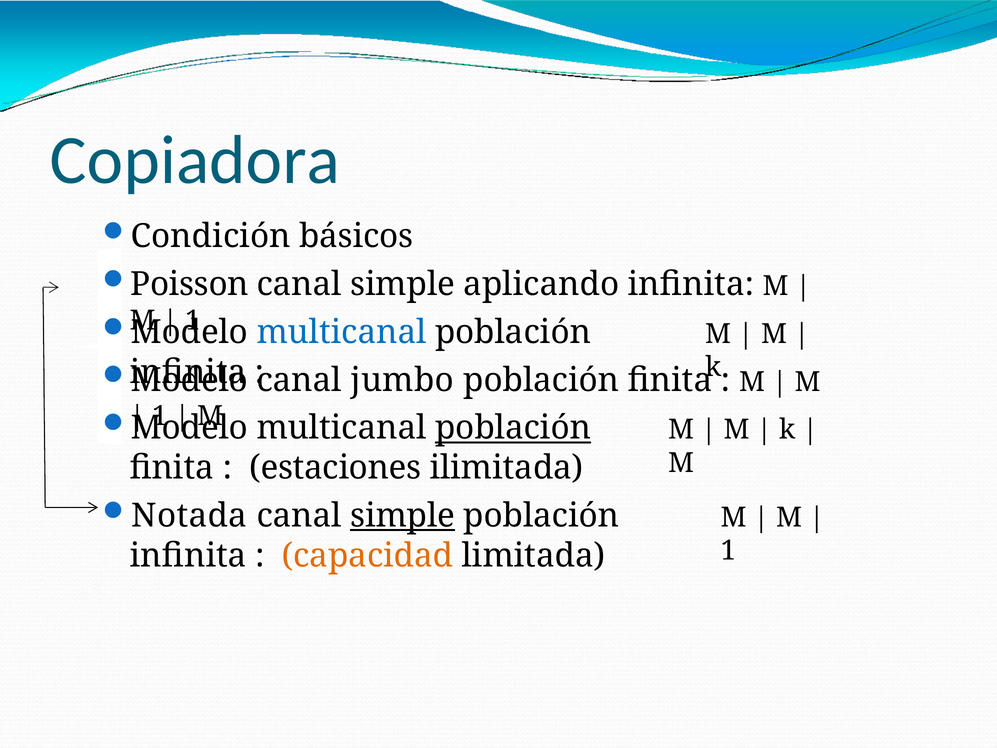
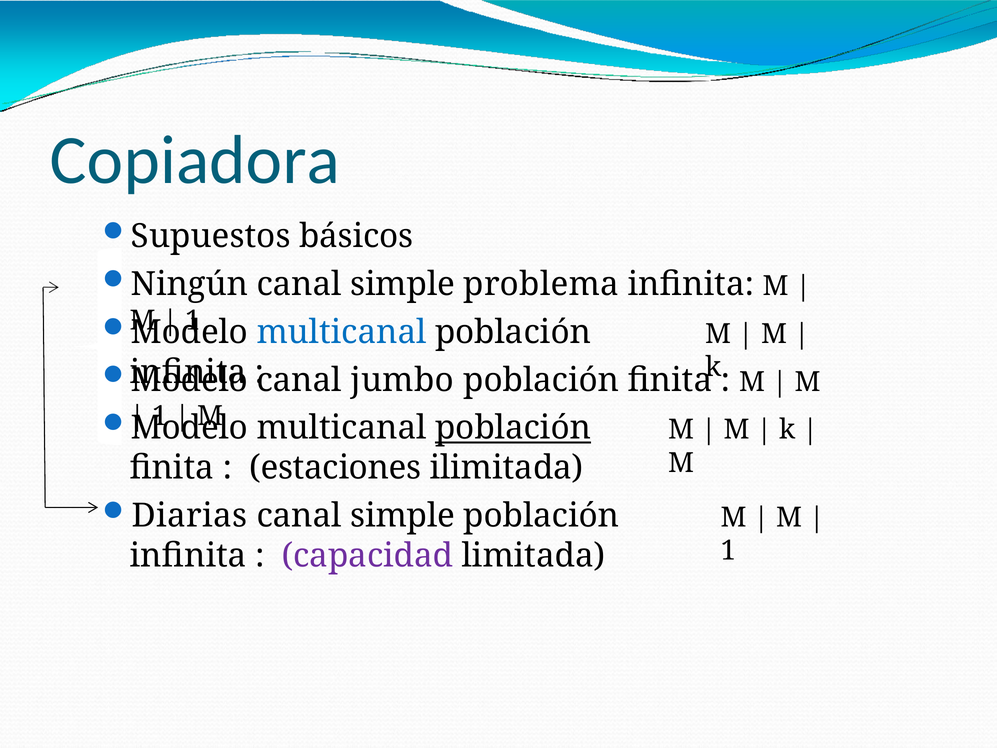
Condición: Condición -> Supuestos (211, 236)
Poisson: Poisson -> Ningún (190, 284)
aplicando: aplicando -> problema (541, 284)
Notada: Notada -> Diarias (189, 516)
simple underline: present -> none (403, 516)
capacidad colour: orange -> purple (368, 555)
